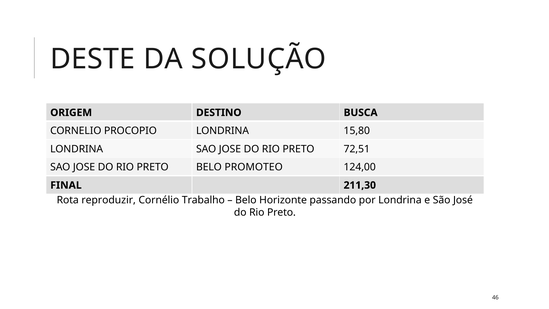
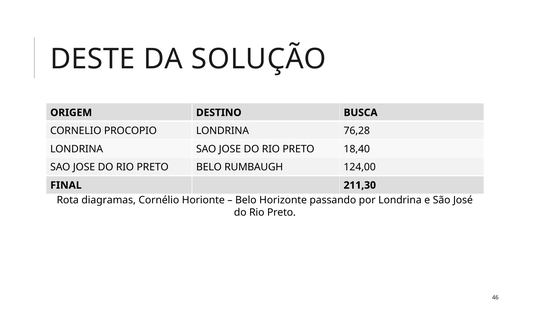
15,80: 15,80 -> 76,28 (357, 131)
72,51: 72,51 -> 18,40 (357, 149)
PROMOTEO: PROMOTEO -> RUMBAUGH (254, 167)
reproduzir: reproduzir -> diagramas (109, 200)
Trabalho: Trabalho -> Horionte (203, 200)
